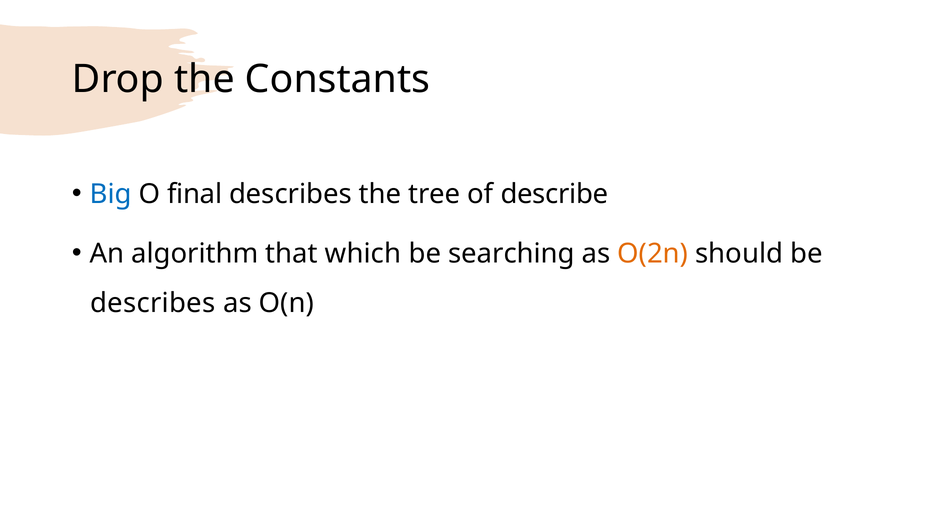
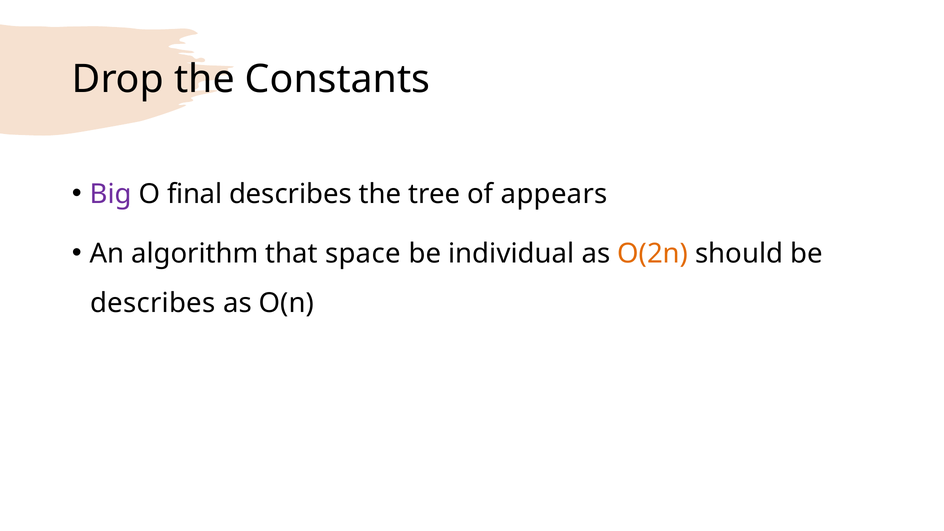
Big colour: blue -> purple (111, 194)
describe: describe -> appears (554, 194)
which: which -> space (363, 254)
searching: searching -> individual (511, 254)
